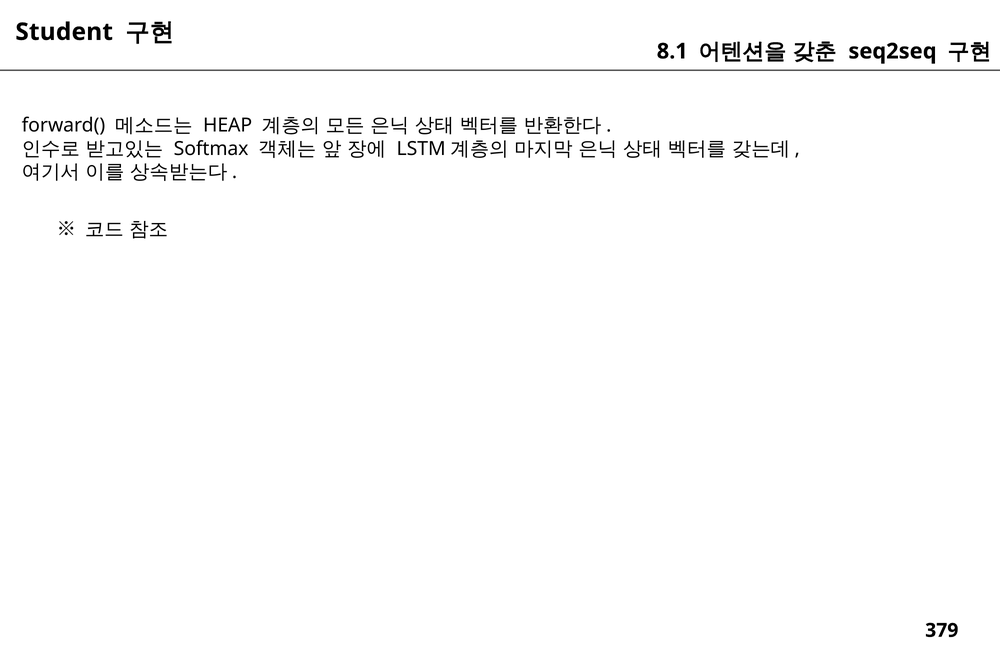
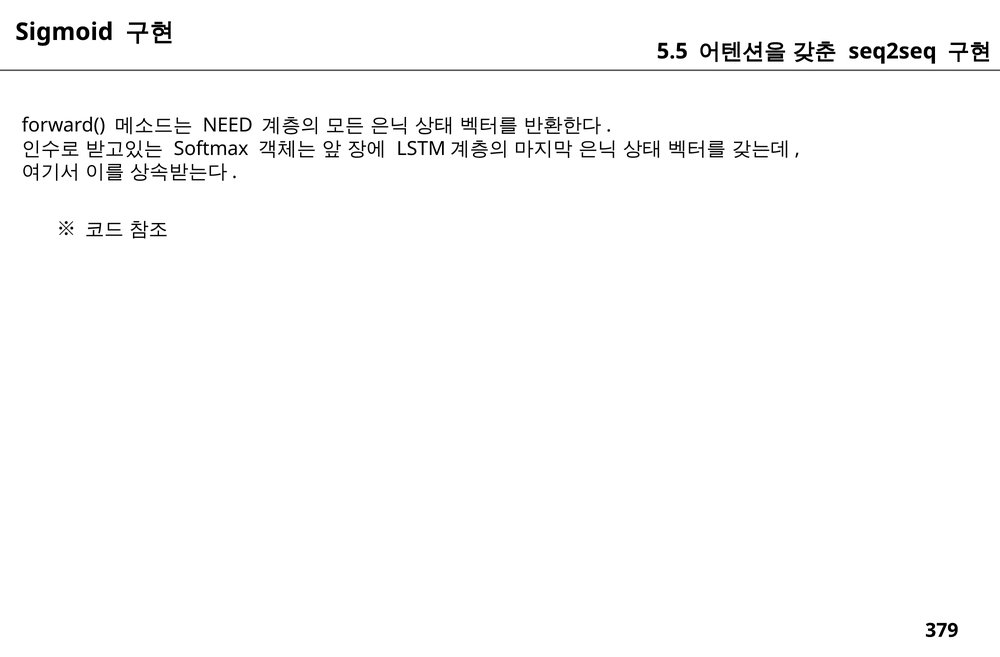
Student: Student -> Sigmoid (64, 32)
8.1: 8.1 -> 5.5 (672, 51)
HEAP: HEAP -> NEED (228, 125)
